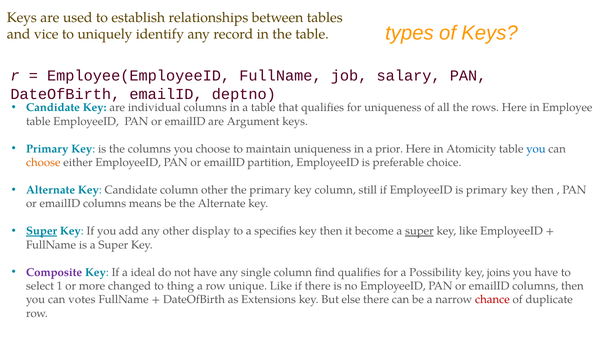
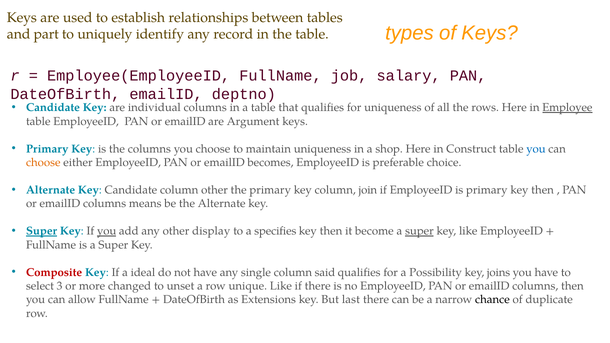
vice: vice -> part (46, 34)
Employee underline: none -> present (567, 108)
prior: prior -> shop (389, 149)
Atomicity: Atomicity -> Construct (471, 149)
partition: partition -> becomes (270, 163)
still: still -> join (368, 190)
you underline: none -> present (107, 231)
Composite colour: purple -> red (54, 272)
find: find -> said (325, 272)
1: 1 -> 3 (60, 286)
thing: thing -> unset (181, 286)
votes: votes -> allow (82, 300)
else: else -> last (351, 300)
chance colour: red -> black (492, 300)
